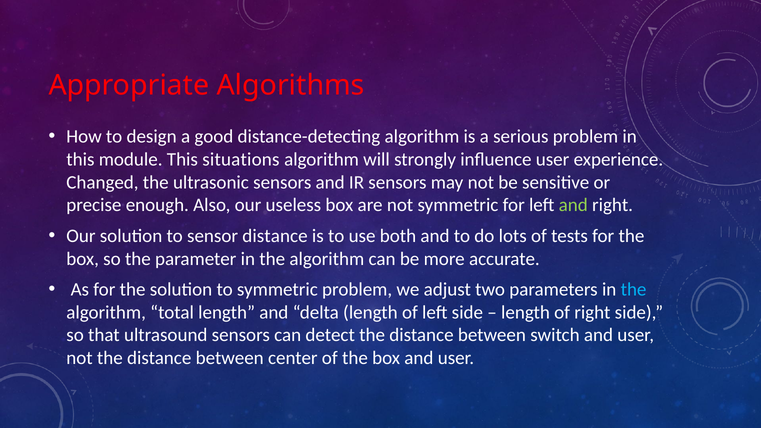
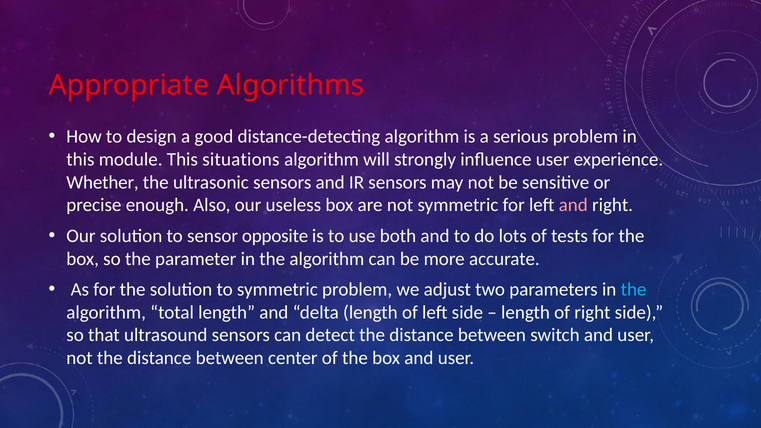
Changed: Changed -> Whether (103, 182)
and colour: light green -> pink (573, 205)
sensor distance: distance -> opposite (275, 236)
